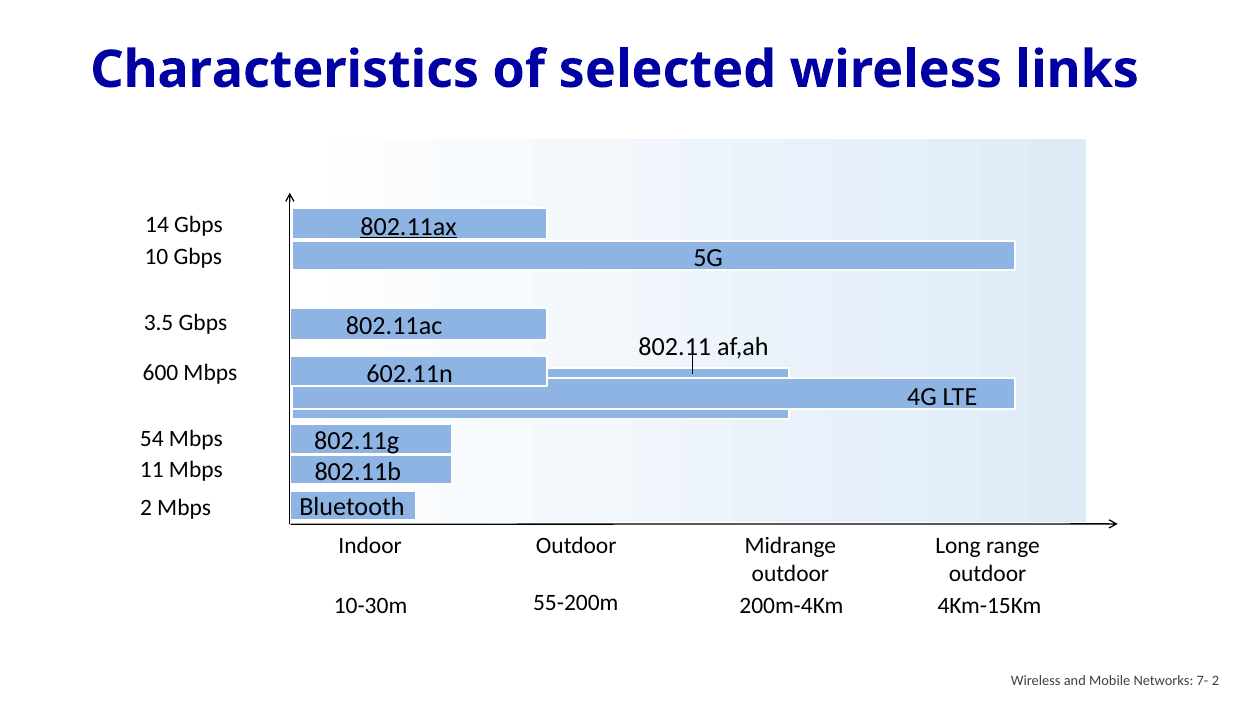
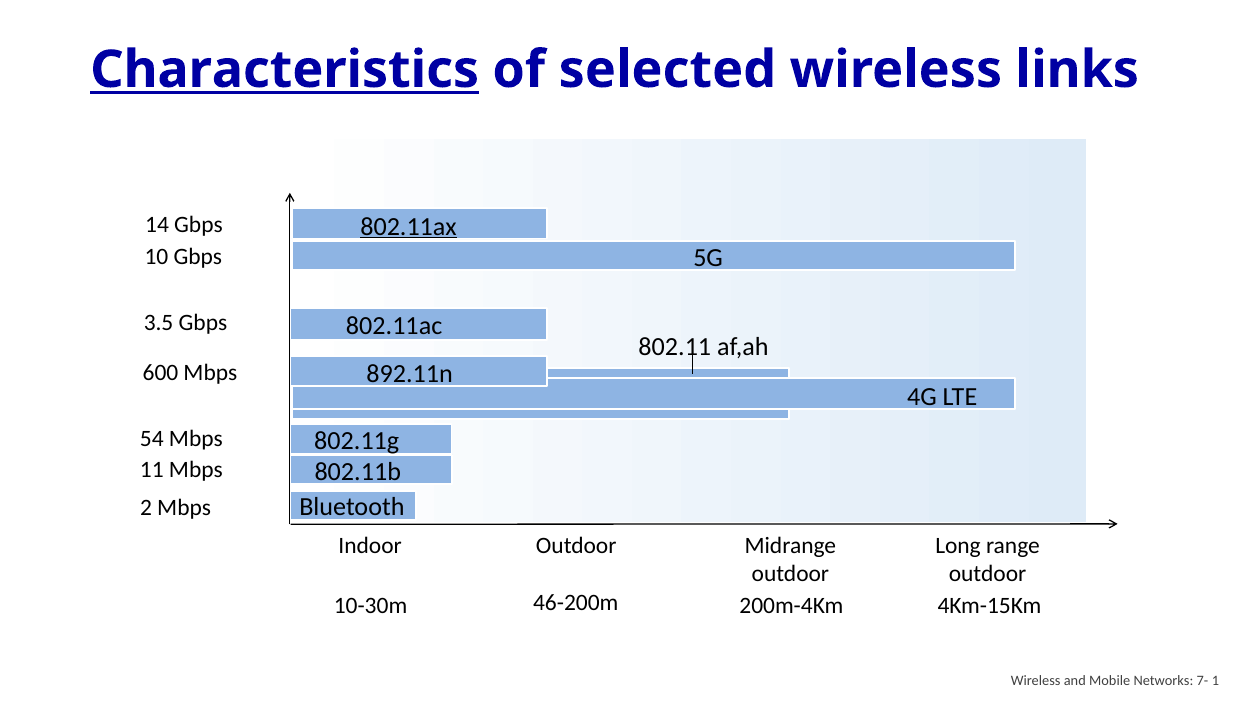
Characteristics underline: none -> present (285, 70)
602.11n: 602.11n -> 892.11n (410, 374)
55-200m: 55-200m -> 46-200m (576, 603)
7- 2: 2 -> 1 (1215, 681)
